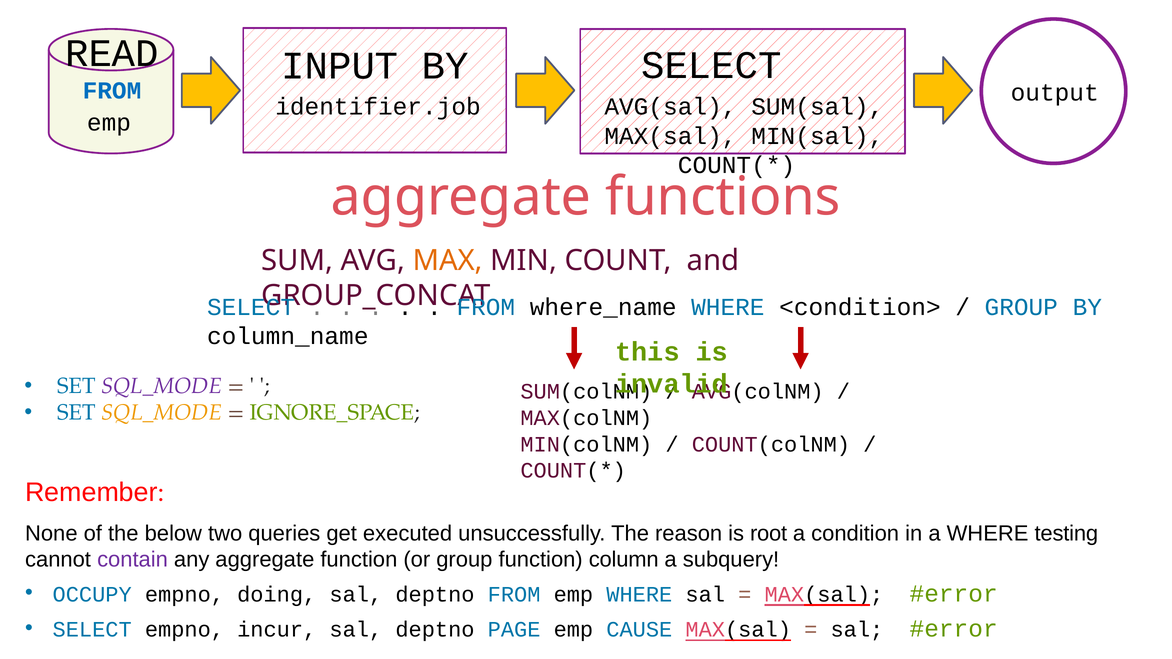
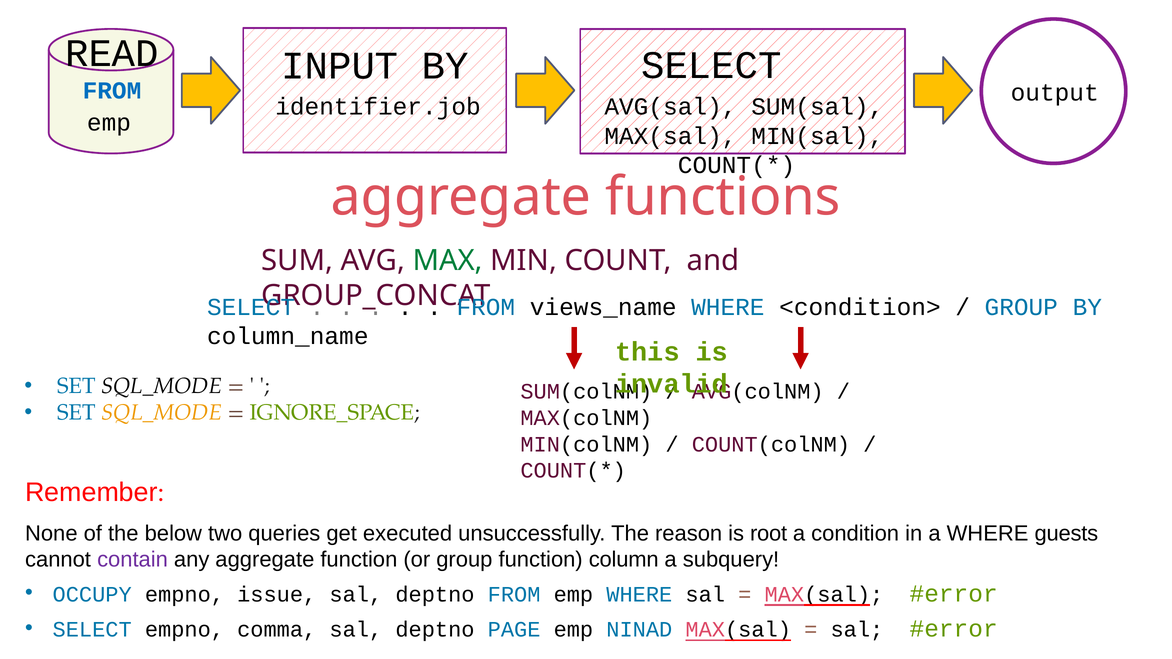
MAX colour: orange -> green (448, 261)
where_name: where_name -> views_name (603, 307)
SQL_MODE colour: purple -> black (162, 386)
testing: testing -> guests (1066, 533)
doing: doing -> issue (277, 595)
incur: incur -> comma (277, 630)
CAUSE: CAUSE -> NINAD (639, 630)
